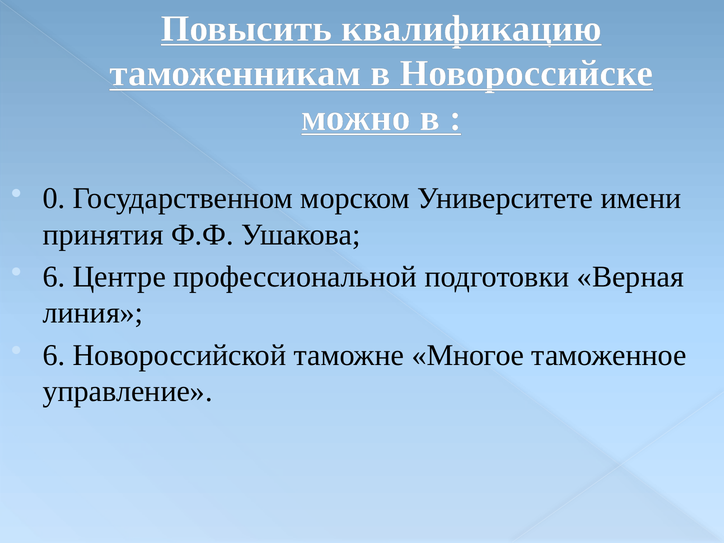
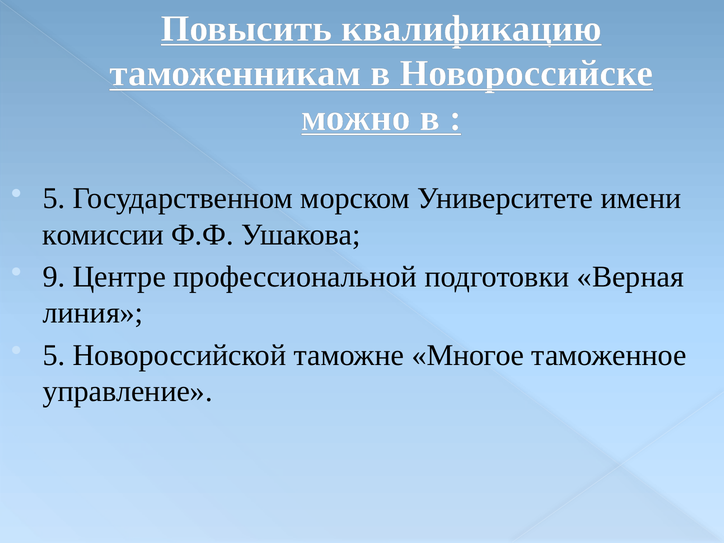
0: 0 -> 5 (54, 198)
принятия: принятия -> комиссии (103, 235)
6: 6 -> 9 (54, 277)
6: 6 -> 5 (54, 355)
